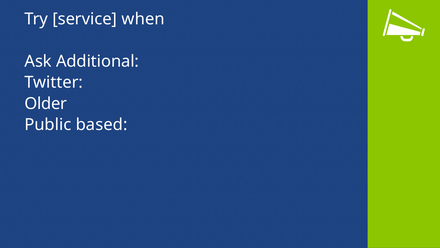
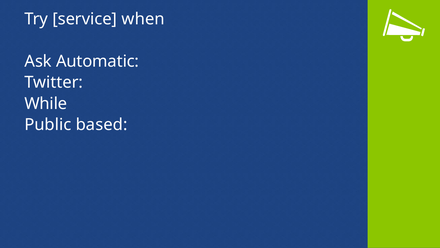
Additional: Additional -> Automatic (98, 61)
Older: Older -> While (46, 103)
